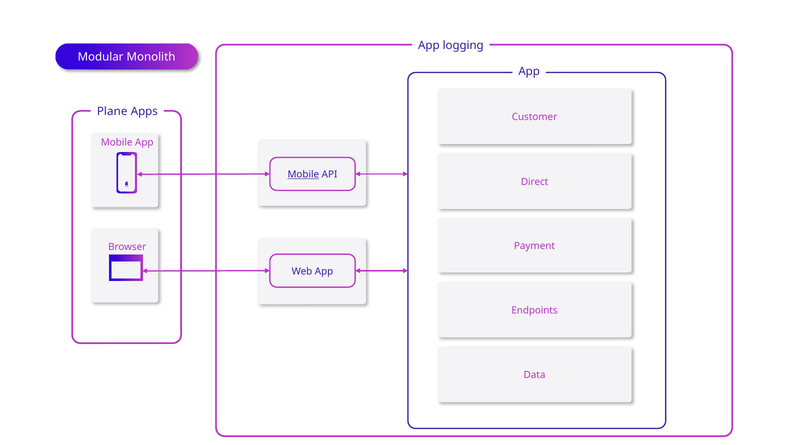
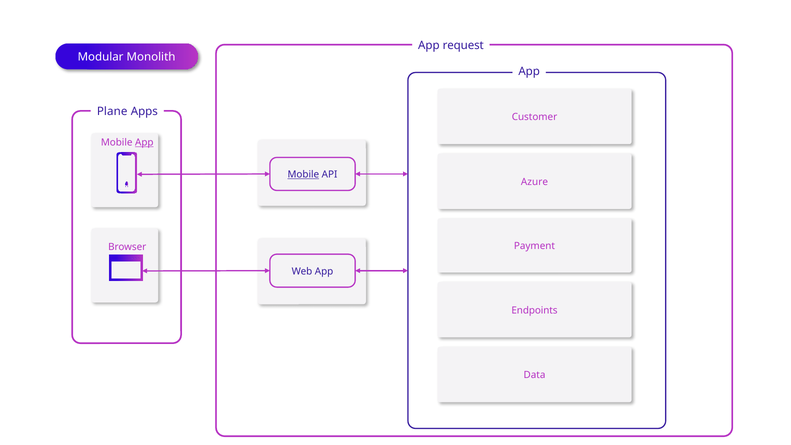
logging: logging -> request (463, 45)
App underline: none -> present (144, 143)
Direct: Direct -> Azure (534, 182)
